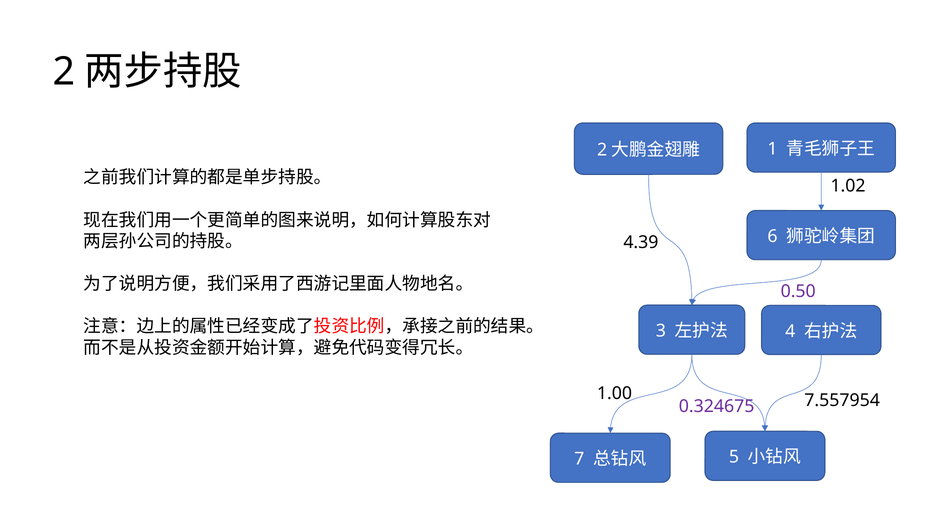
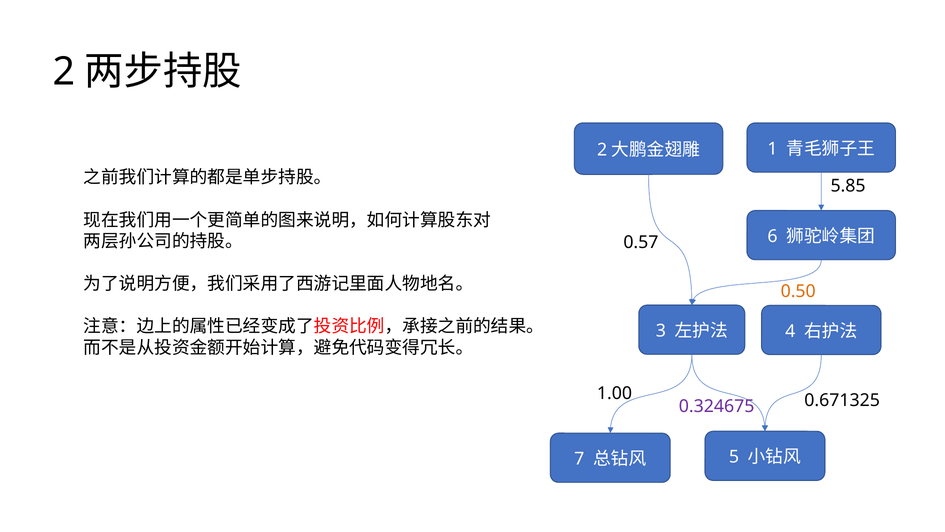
1.02: 1.02 -> 5.85 (848, 186)
4.39: 4.39 -> 0.57 (641, 242)
0.50 colour: purple -> orange (798, 291)
7.557954: 7.557954 -> 0.671325 (842, 400)
